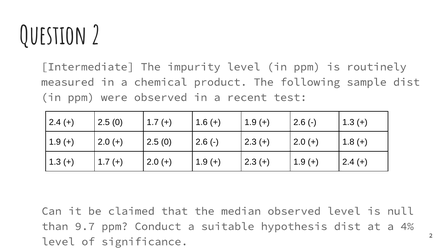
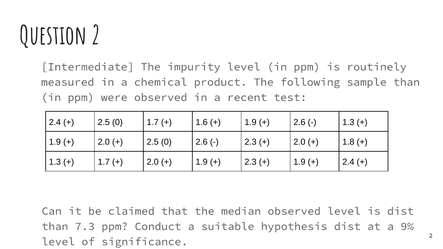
sample dist: dist -> than (407, 82)
is null: null -> dist (401, 211)
9.7: 9.7 -> 7.3 (85, 227)
4%: 4% -> 9% (407, 227)
